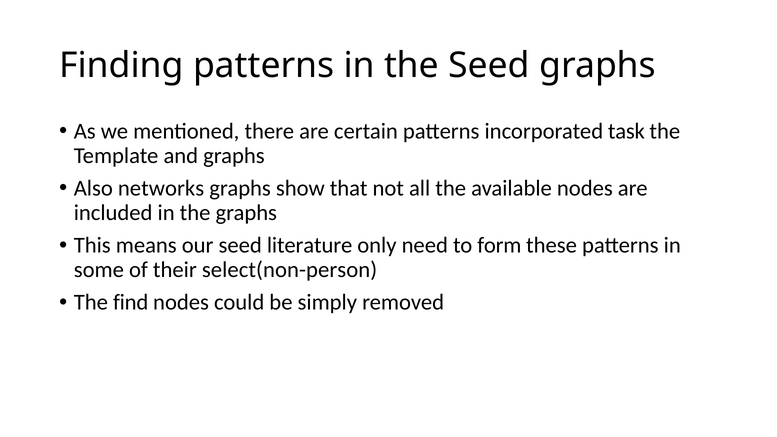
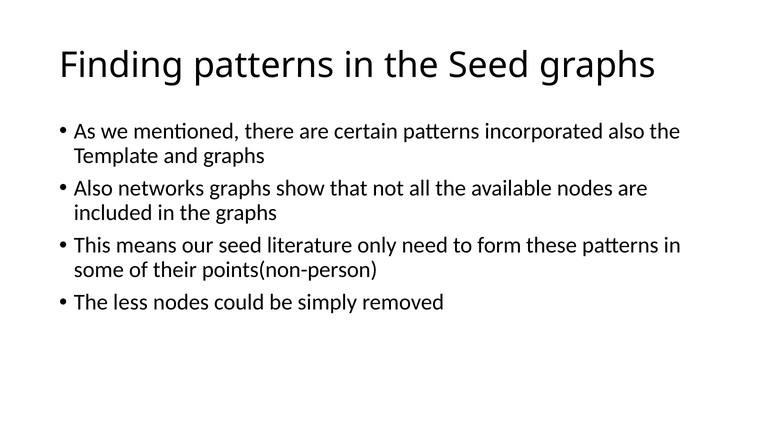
incorporated task: task -> also (626, 131)
select(non-person: select(non-person -> points(non-person (290, 270)
find: find -> less (130, 303)
